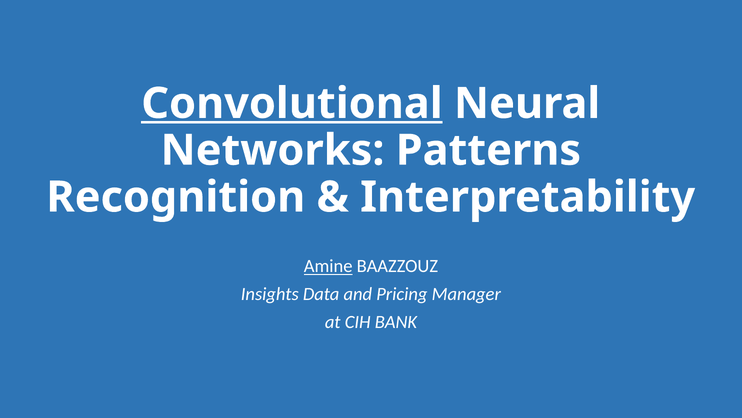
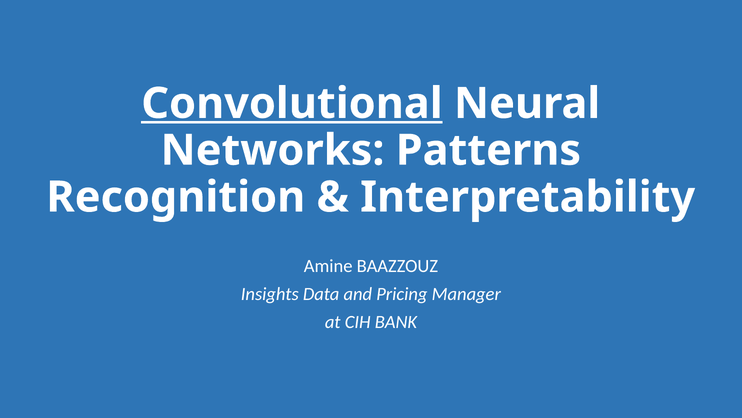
Amine underline: present -> none (328, 266)
